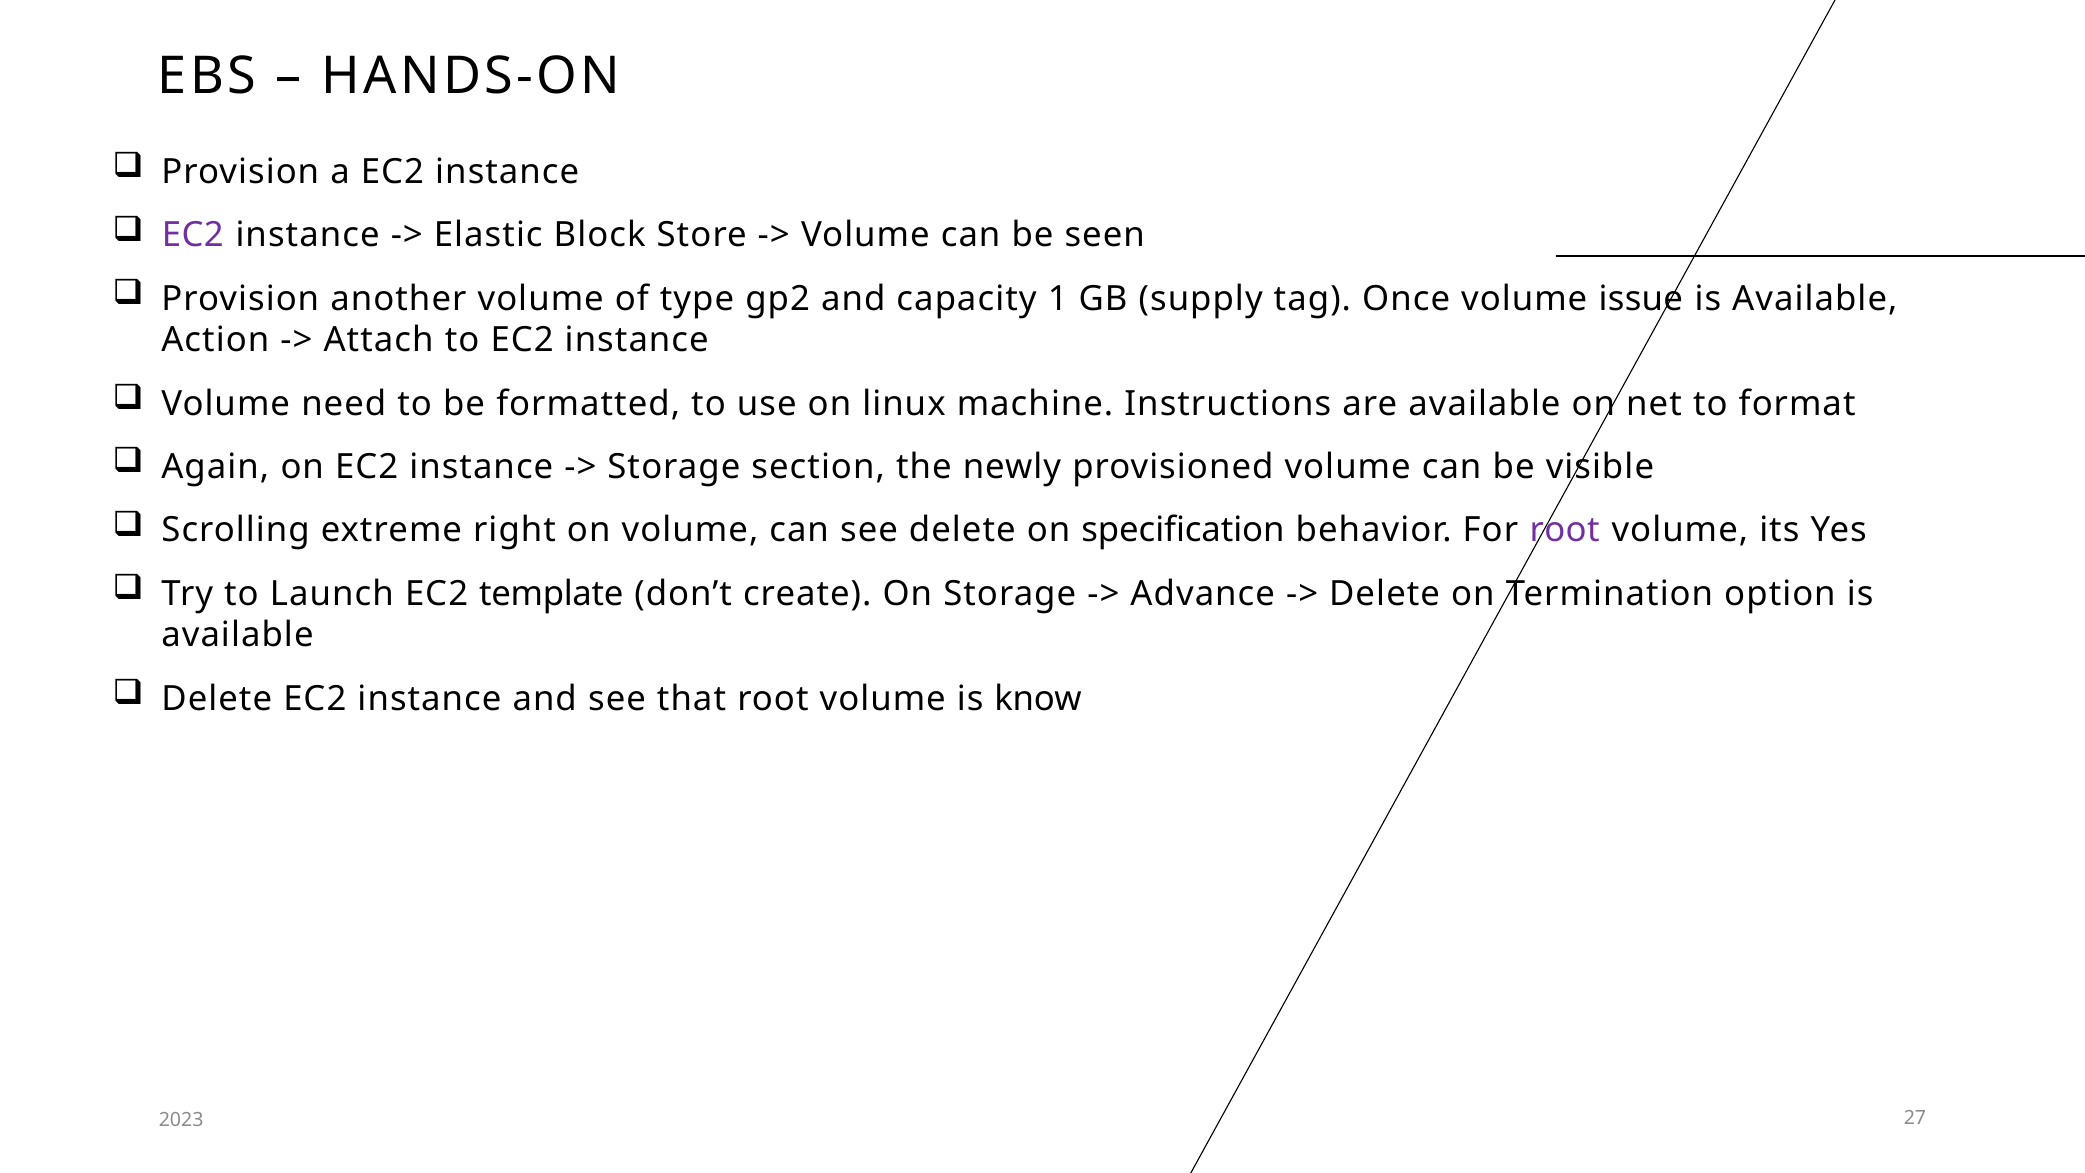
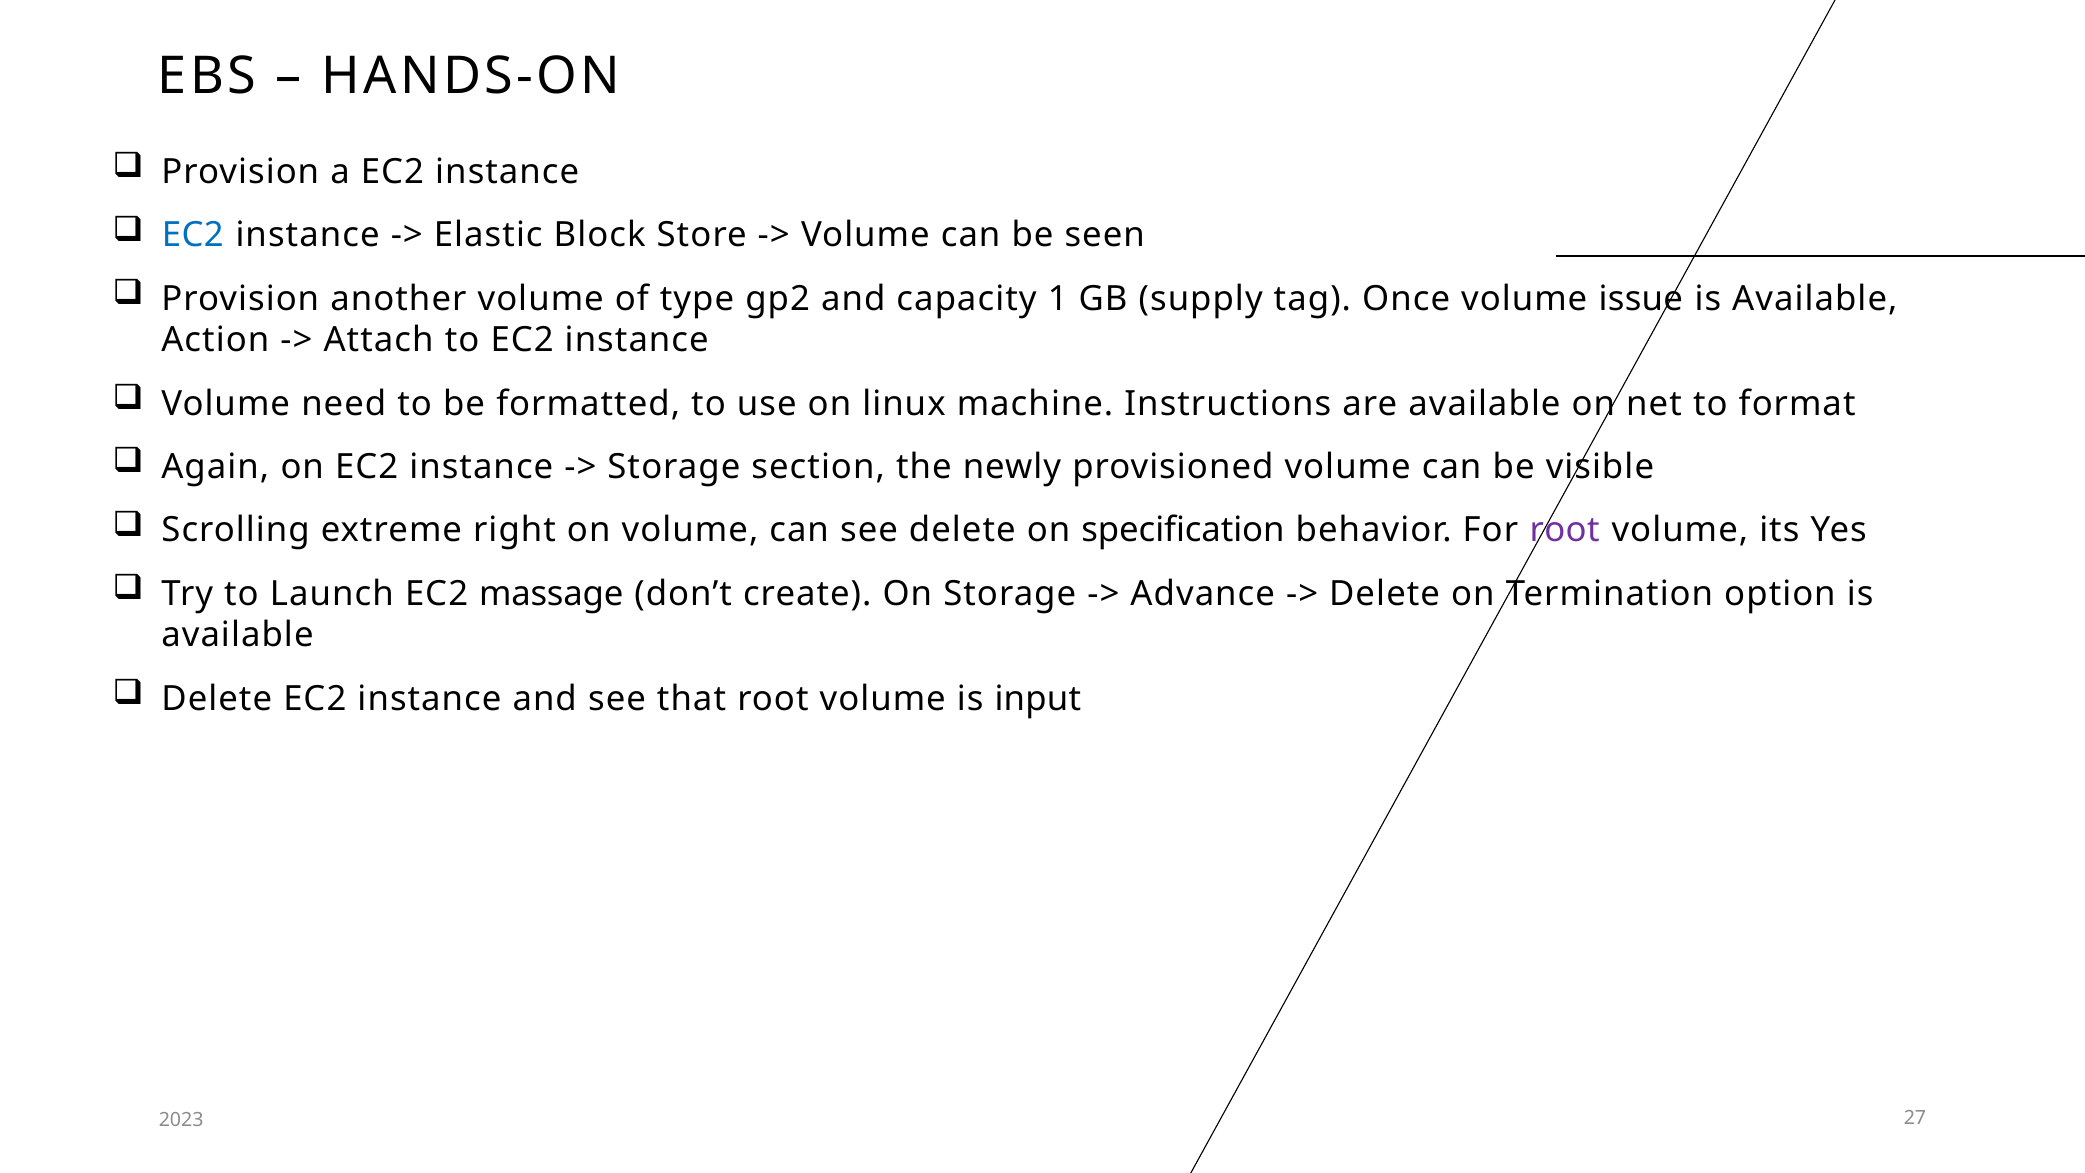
EC2 colour: purple -> blue (193, 235)
template: template -> massage (551, 594)
know: know -> input (1038, 699)
